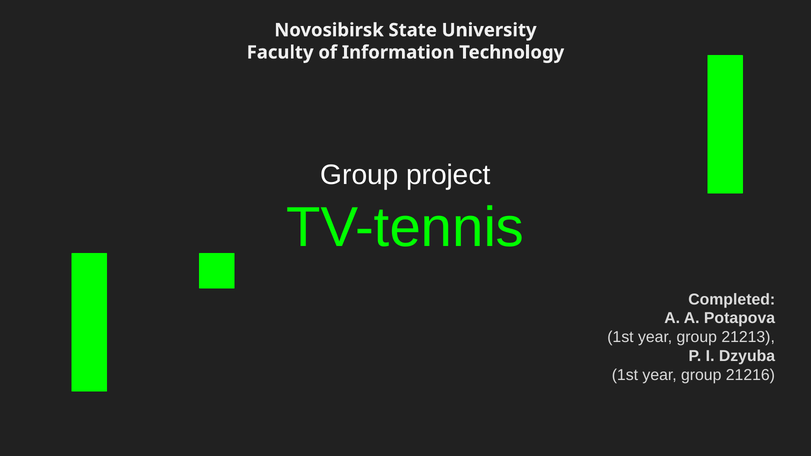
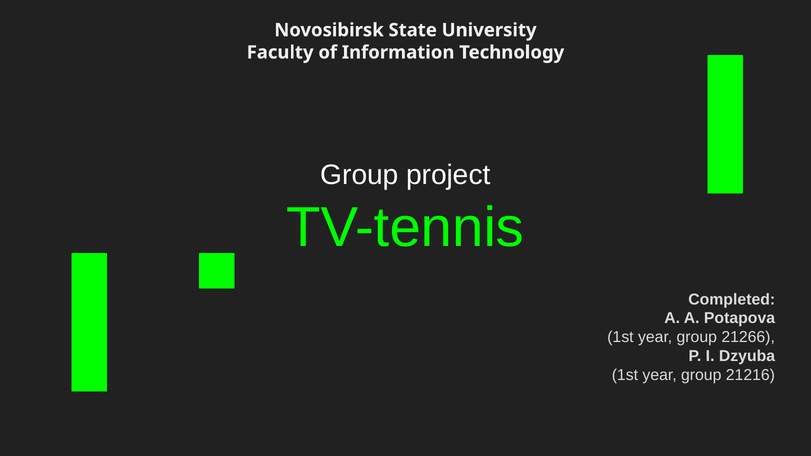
21213: 21213 -> 21266 (748, 337)
